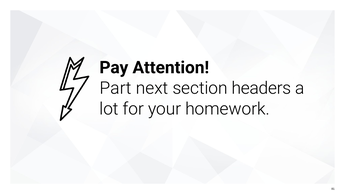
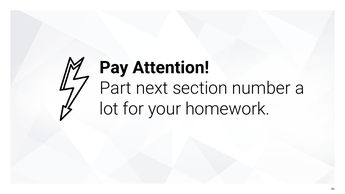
headers: headers -> number (261, 88)
